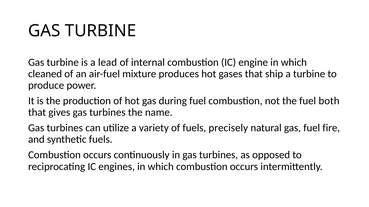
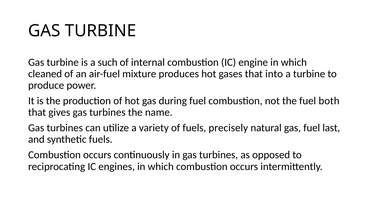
lead: lead -> such (108, 62)
ship: ship -> into (274, 74)
fire: fire -> last (331, 128)
